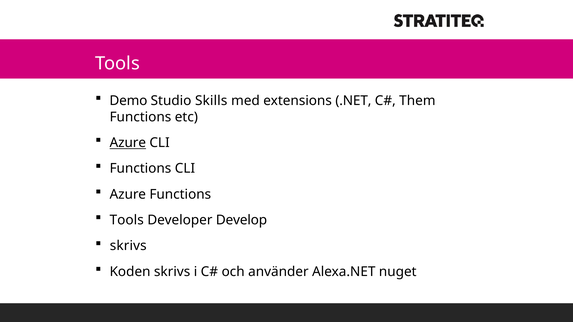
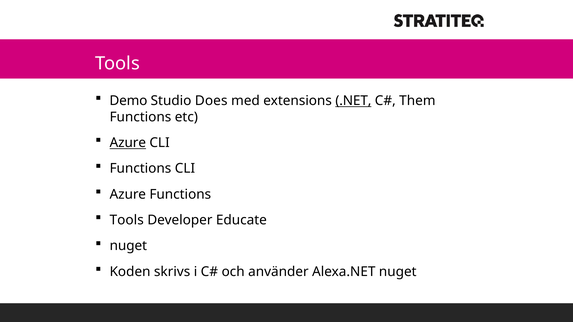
Skills: Skills -> Does (211, 101)
.NET underline: none -> present (353, 101)
Develop: Develop -> Educate (241, 220)
skrivs: skrivs -> nuget (128, 246)
